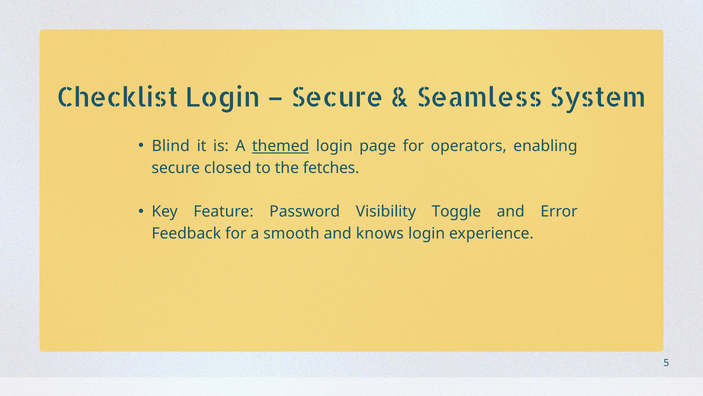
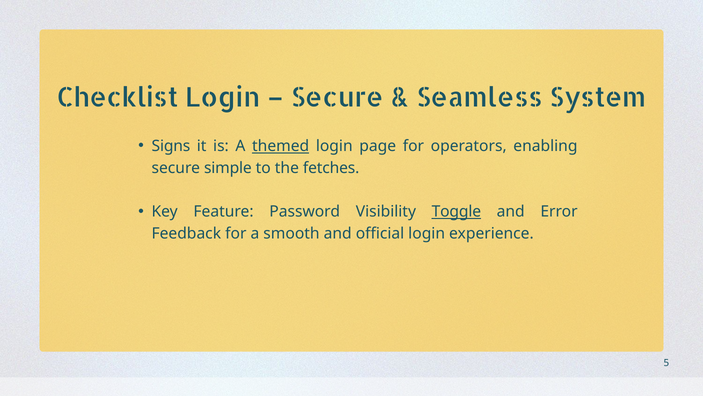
Blind: Blind -> Signs (171, 146)
closed: closed -> simple (228, 168)
Toggle underline: none -> present (456, 211)
knows: knows -> official (380, 233)
